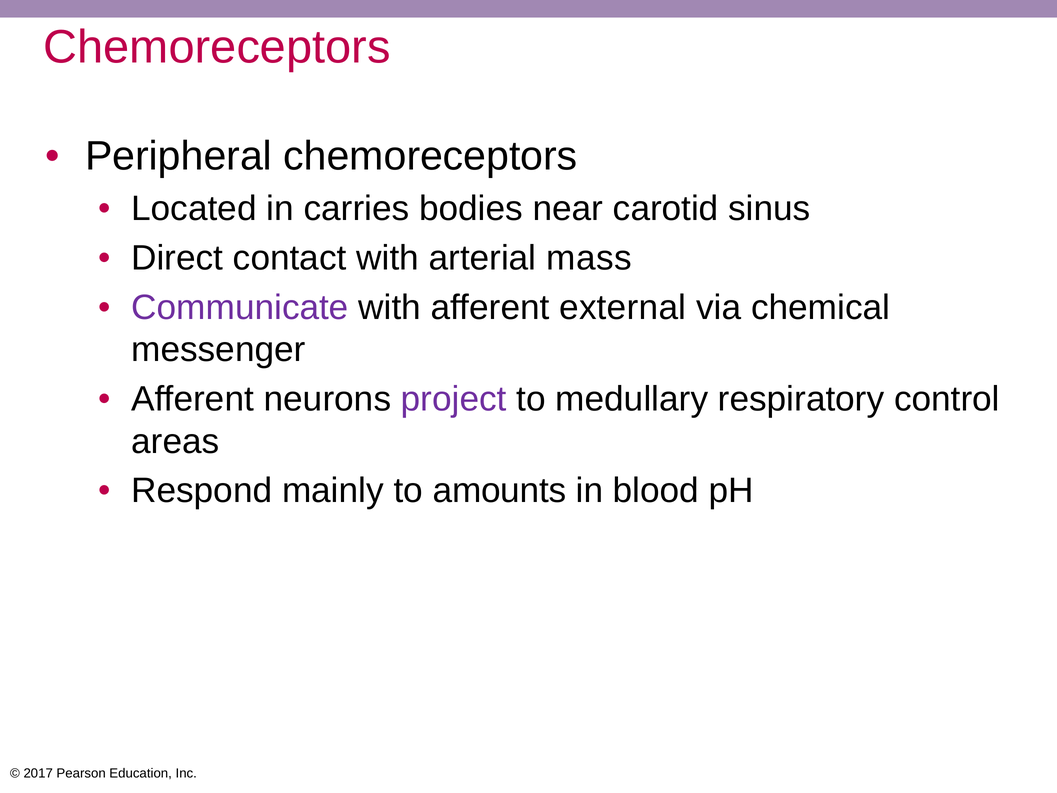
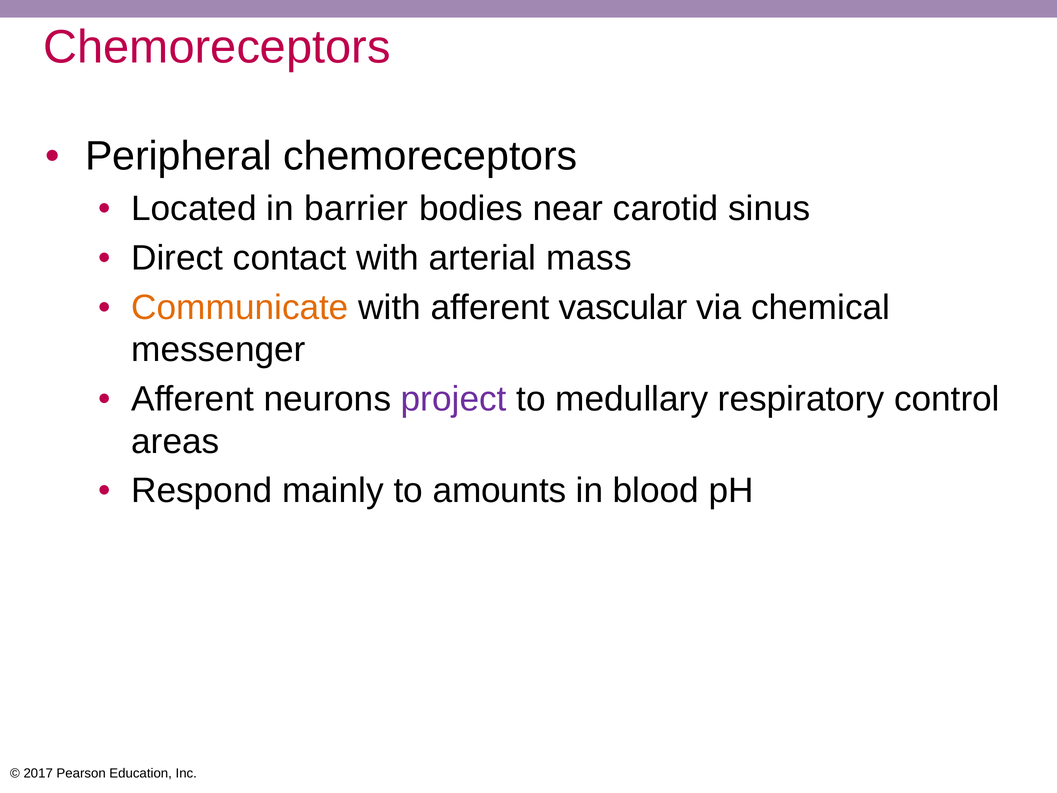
carries: carries -> barrier (356, 209)
Communicate colour: purple -> orange (240, 307)
external: external -> vascular (623, 307)
